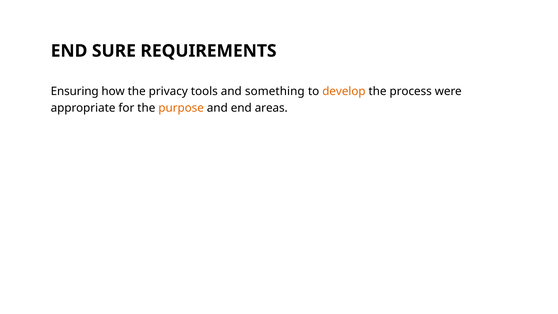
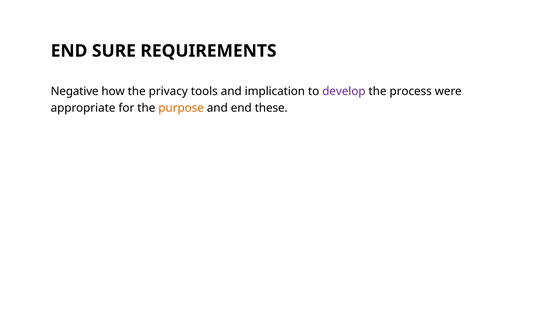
Ensuring: Ensuring -> Negative (75, 91)
something: something -> implication (275, 91)
develop colour: orange -> purple (344, 91)
areas: areas -> these (271, 108)
